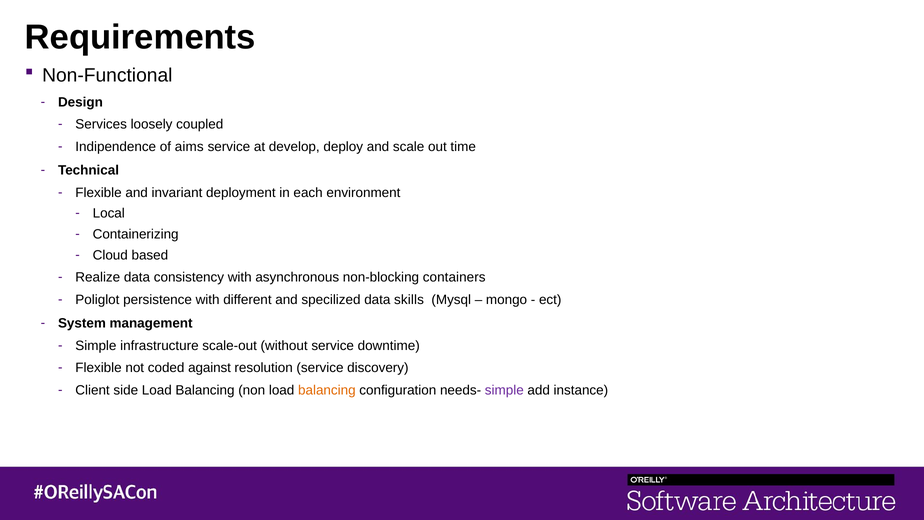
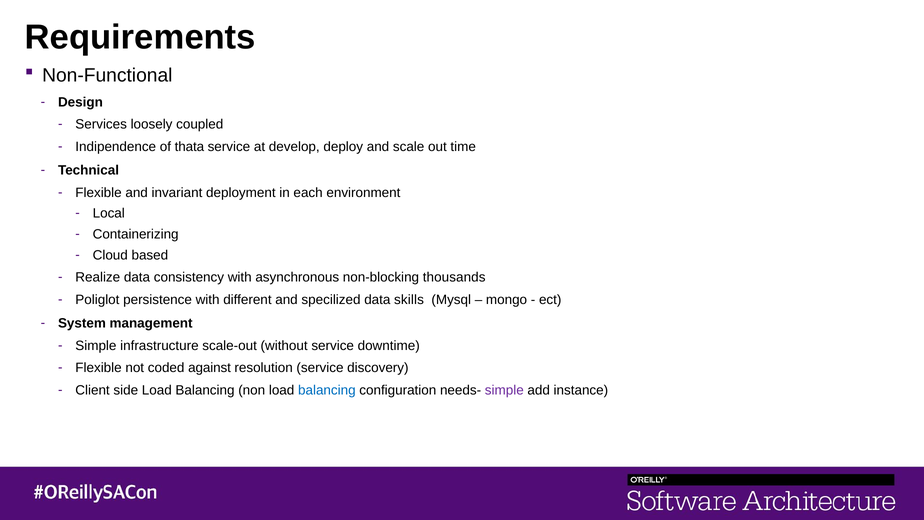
aims: aims -> thata (189, 147)
containers: containers -> thousands (454, 277)
balancing colour: orange -> blue (327, 390)
